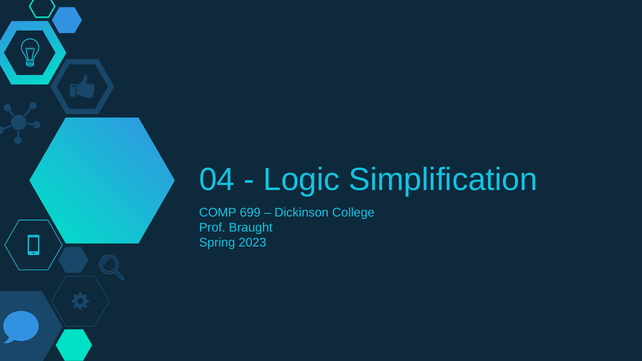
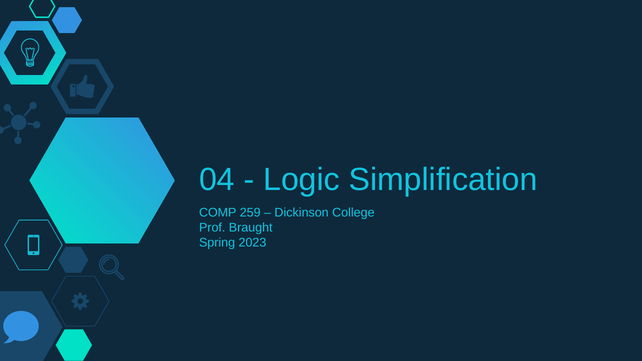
699: 699 -> 259 (250, 213)
